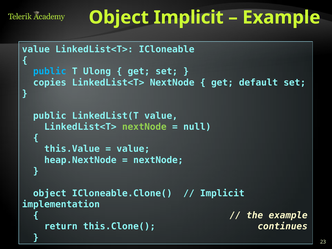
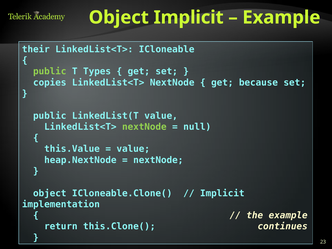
value: value -> their (36, 49)
public colour: light blue -> light green (50, 71)
Ulong: Ulong -> Types (97, 71)
default: default -> because (258, 83)
